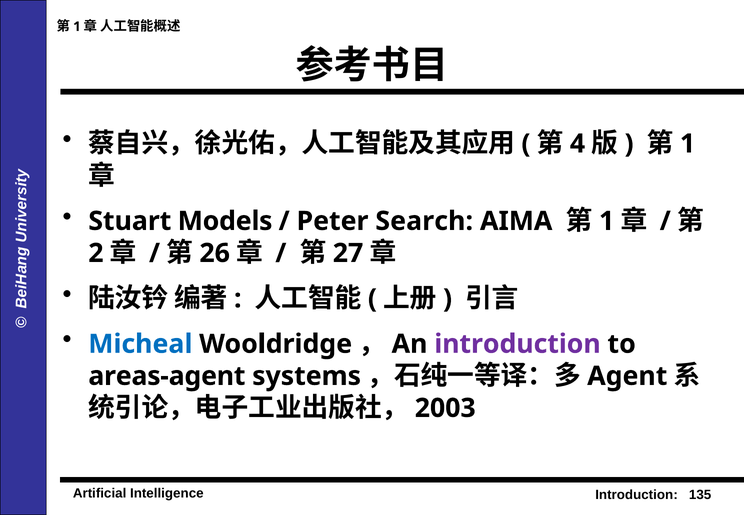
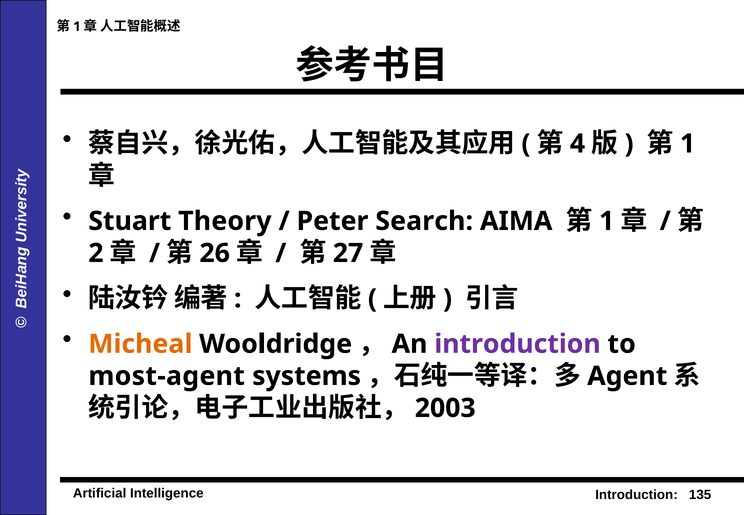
Models: Models -> Theory (225, 221)
Micheal colour: blue -> orange (140, 344)
areas-agent: areas-agent -> most-agent (167, 376)
